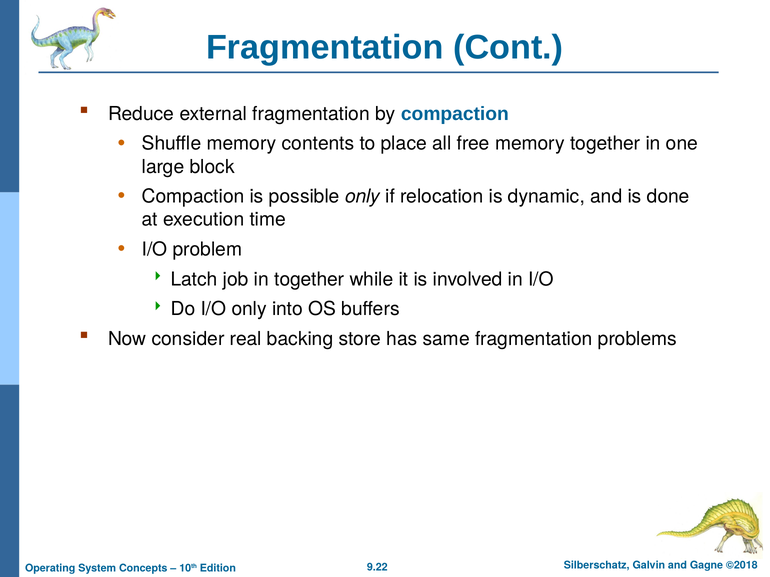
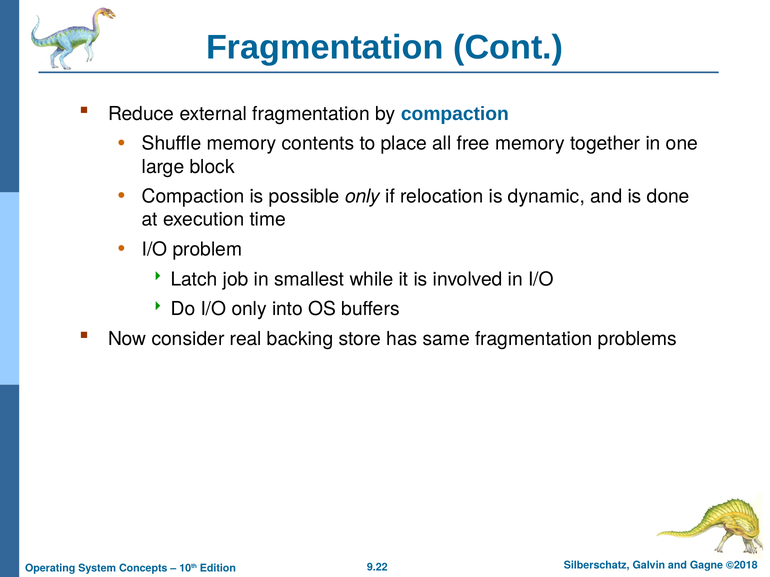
in together: together -> smallest (309, 279)
